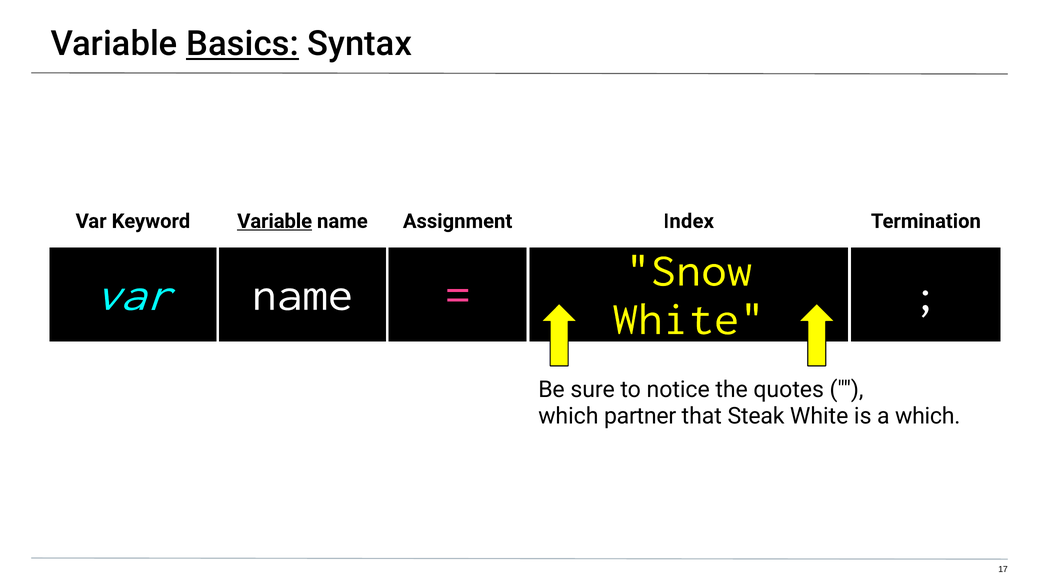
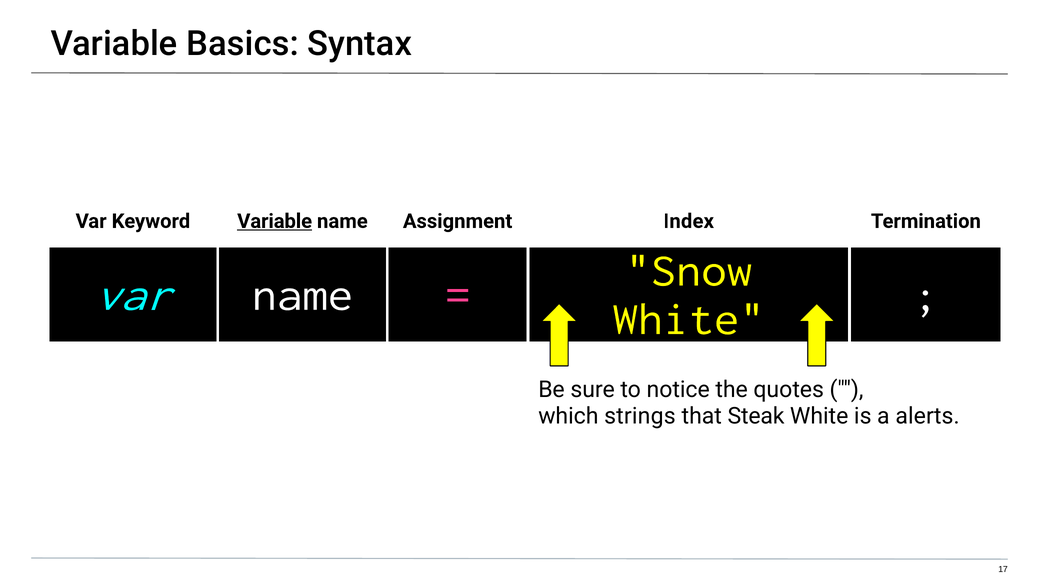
Basics underline: present -> none (242, 44)
partner: partner -> strings (640, 416)
a which: which -> alerts (928, 416)
